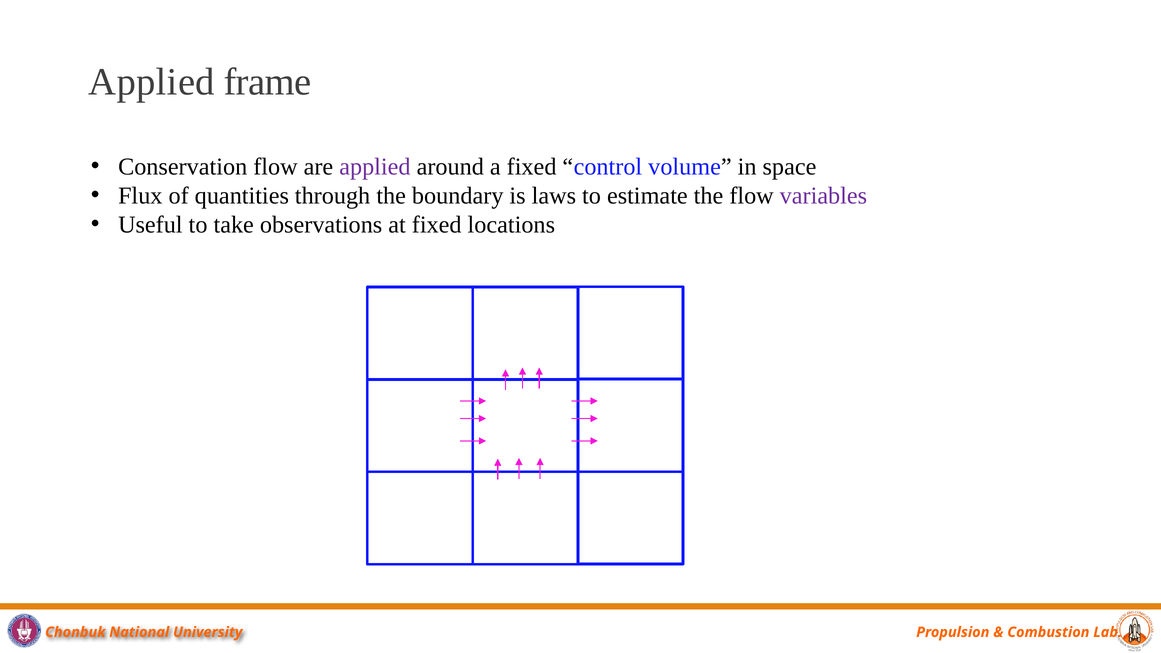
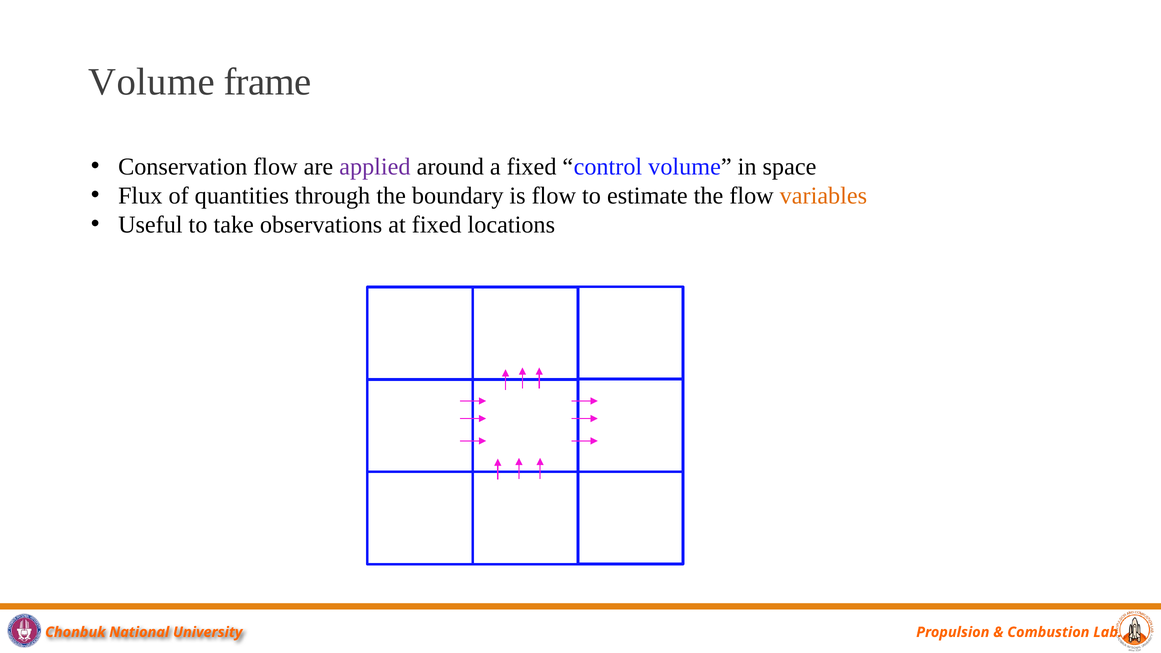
Applied: Applied -> Volume (152, 82)
is laws: laws -> flow (554, 196)
variables colour: purple -> orange (823, 196)
